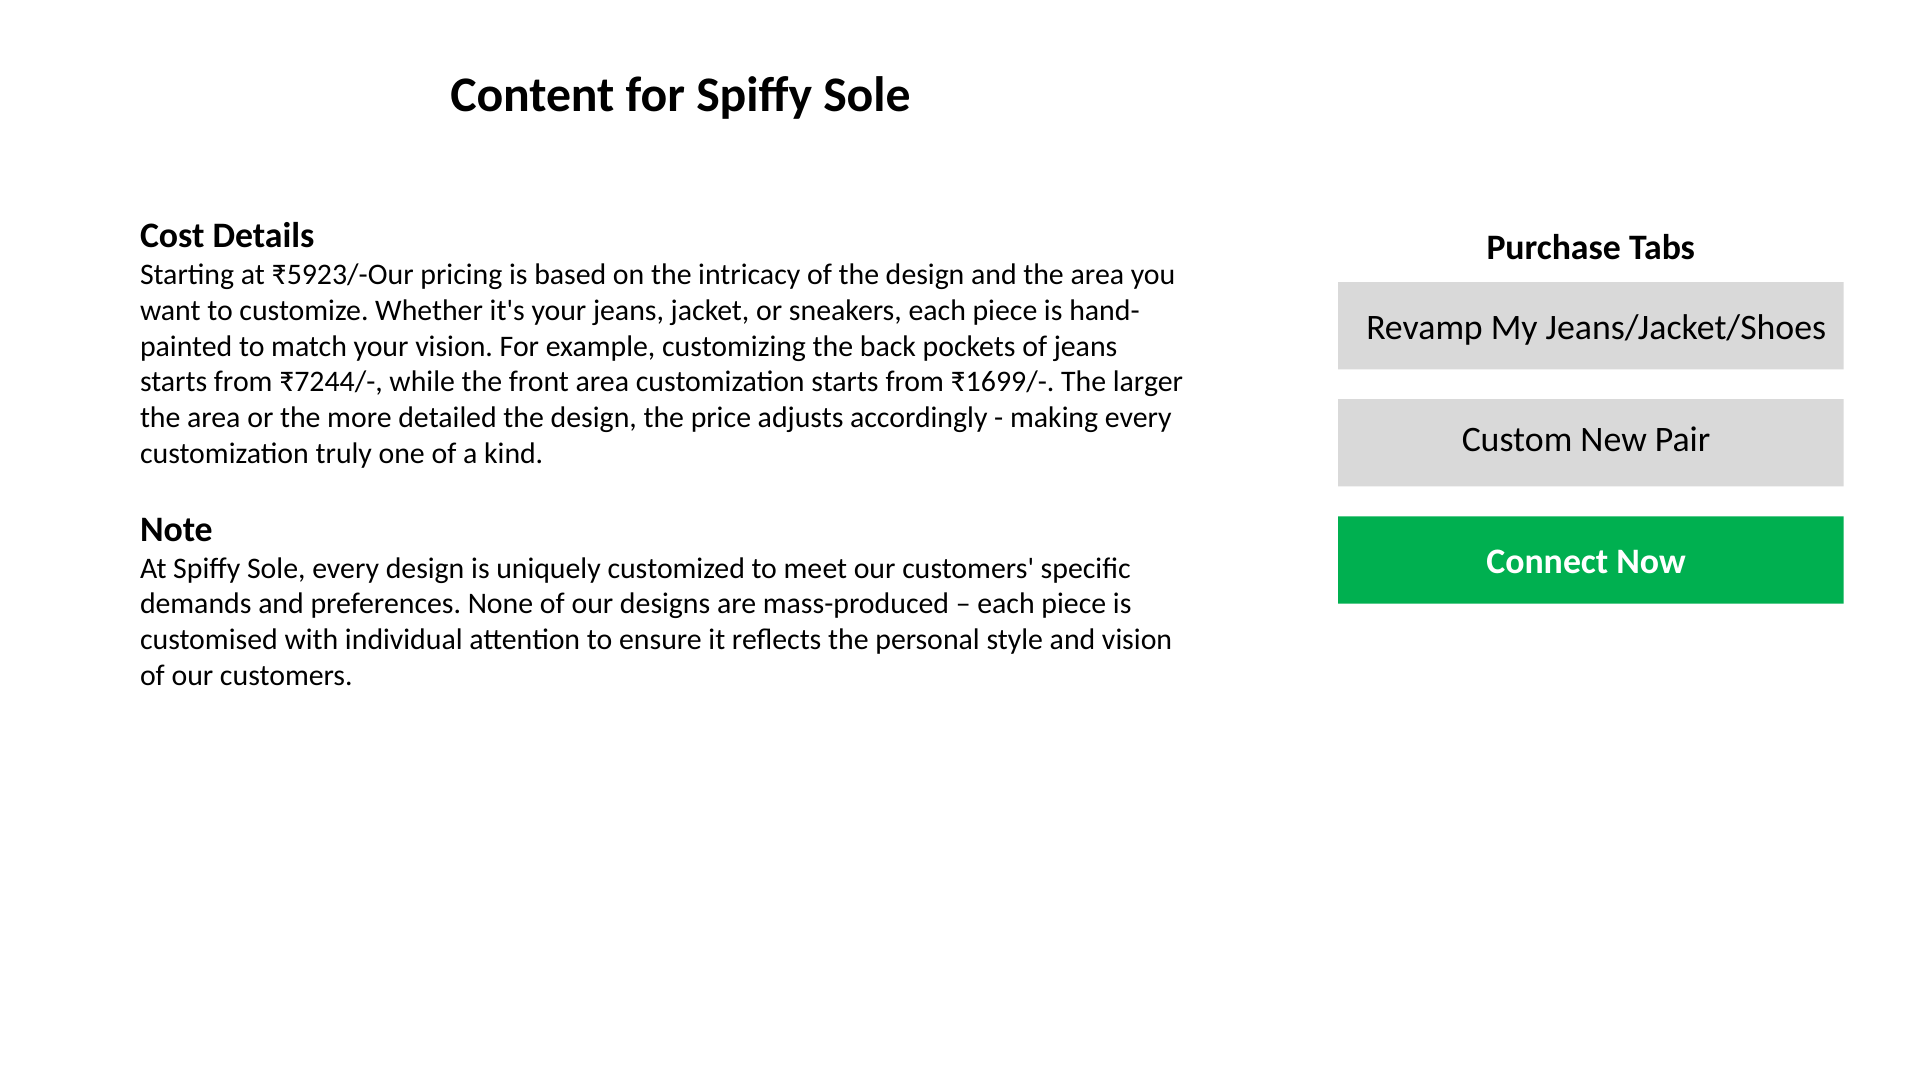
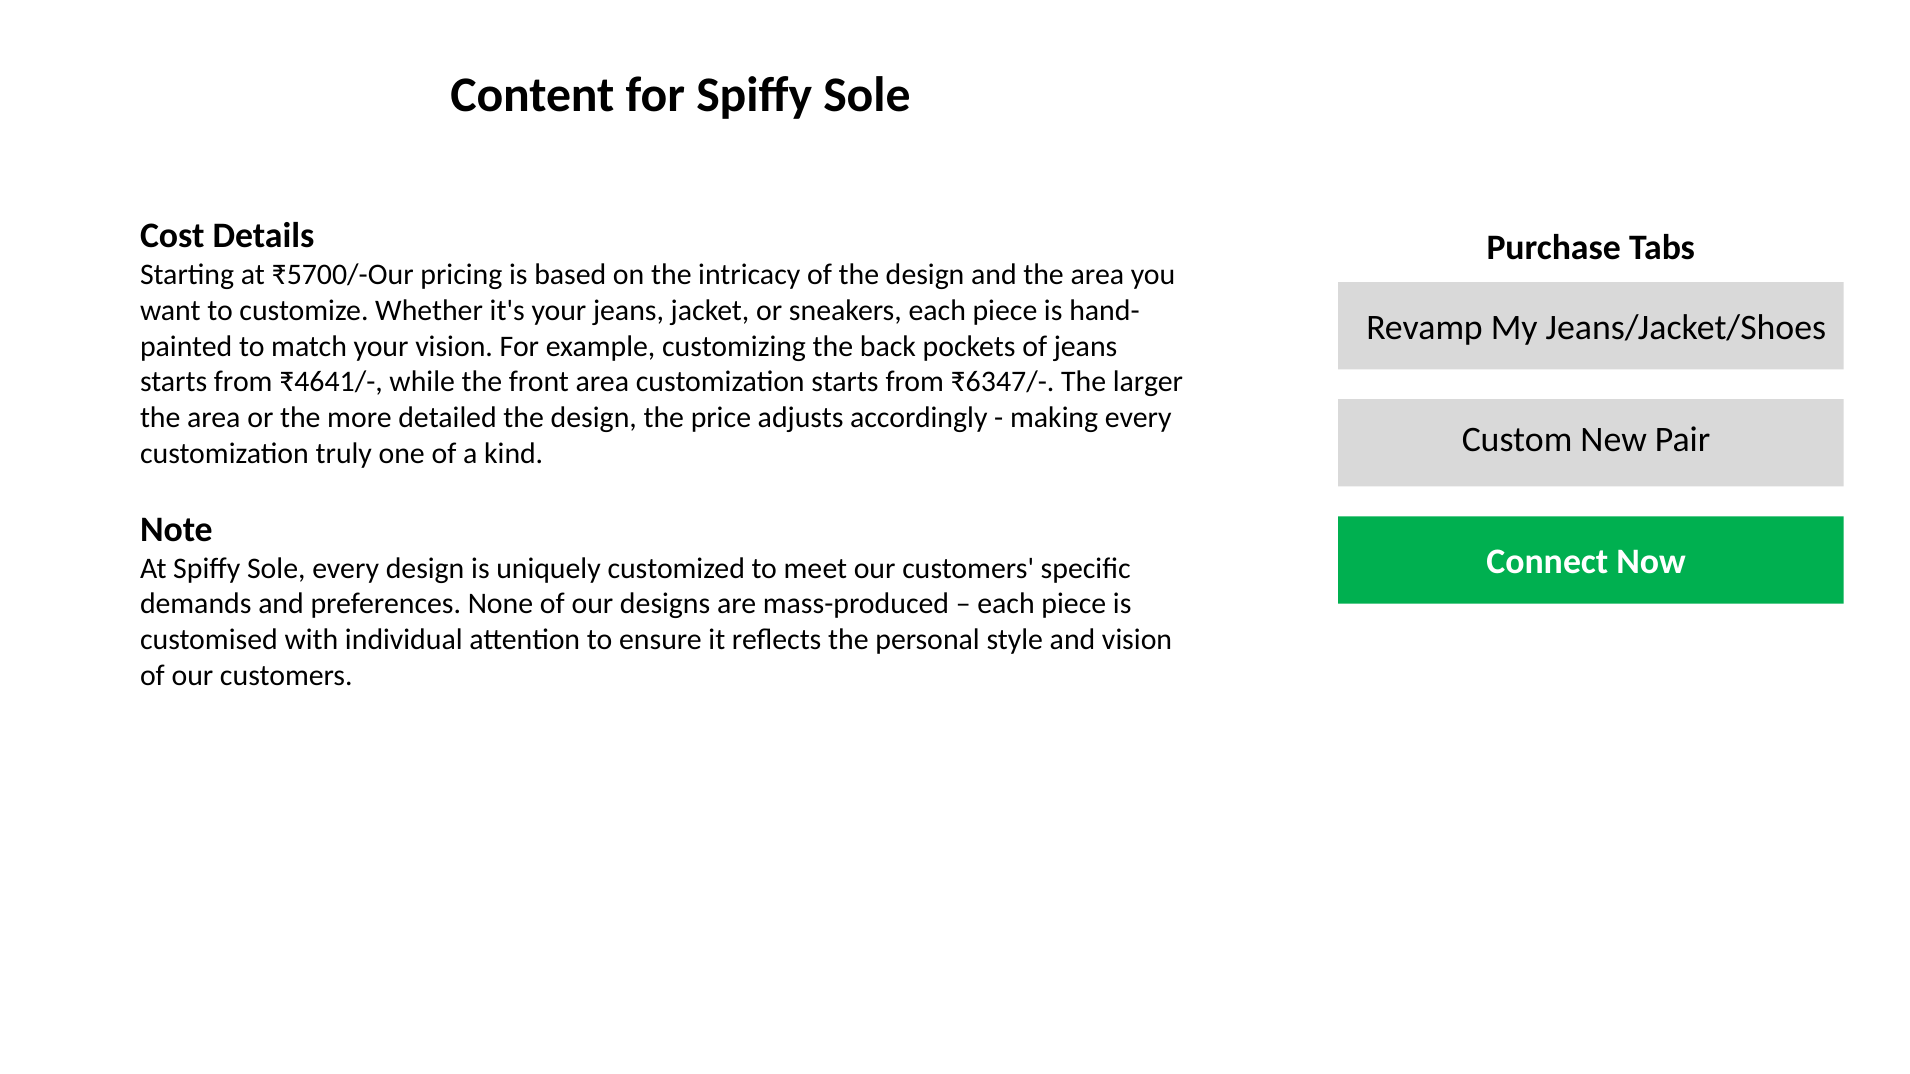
₹5923/-Our: ₹5923/-Our -> ₹5700/-Our (343, 275)
₹7244/-: ₹7244/- -> ₹4641/- (331, 382)
₹1699/-: ₹1699/- -> ₹6347/- (1003, 382)
